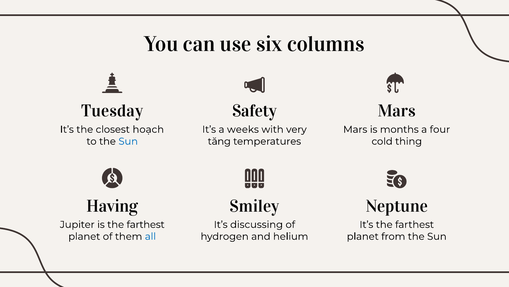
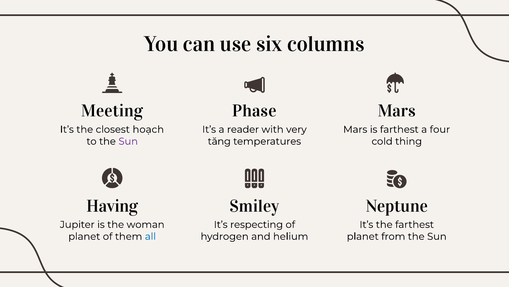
Tuesday: Tuesday -> Meeting (112, 111)
Safety: Safety -> Phase (254, 111)
weeks: weeks -> reader (243, 129)
is months: months -> farthest (399, 129)
Sun colour: blue -> purple (128, 141)
is the farthest: farthest -> woman (146, 224)
discussing: discussing -> respecting (257, 224)
